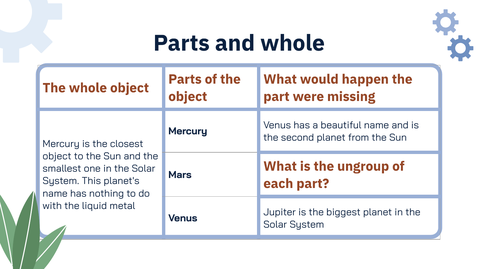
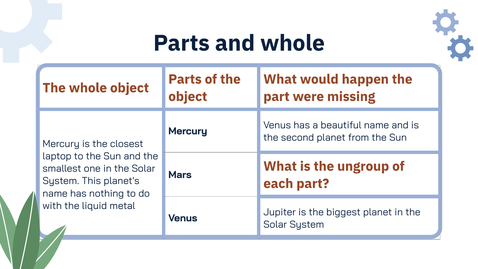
object: object -> laptop (57, 156)
